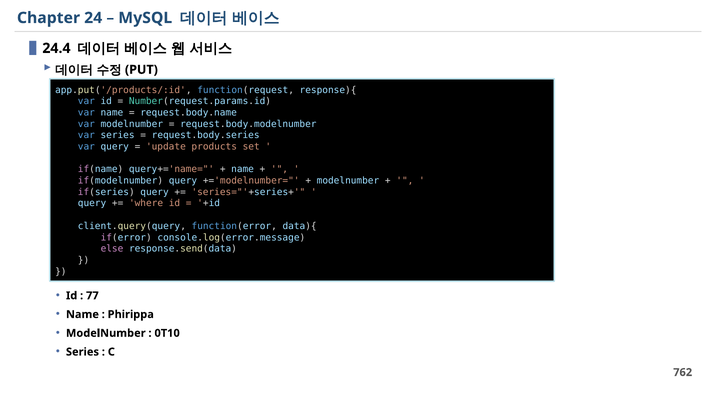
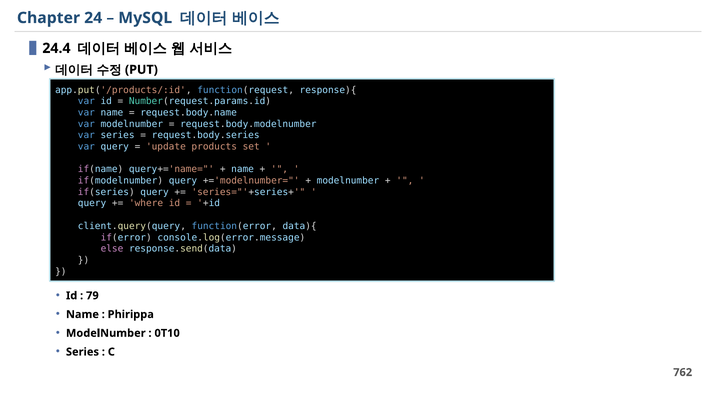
77: 77 -> 79 (92, 296)
